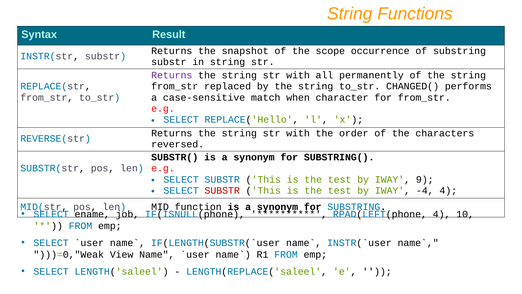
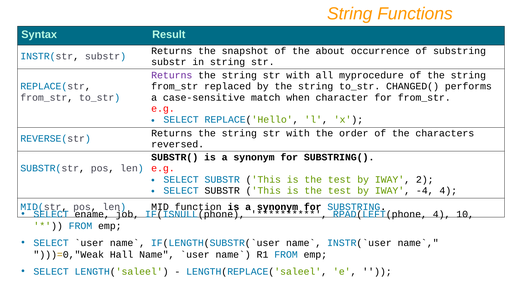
scope: scope -> about (330, 51)
permanently: permanently -> myprocedure (371, 75)
9: 9 -> 2 (425, 179)
SUBSTR colour: red -> black (222, 190)
View: View -> Hall (122, 254)
